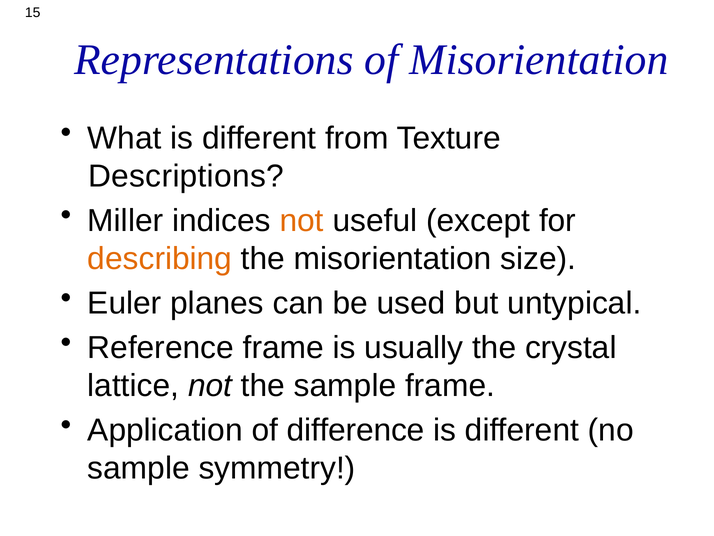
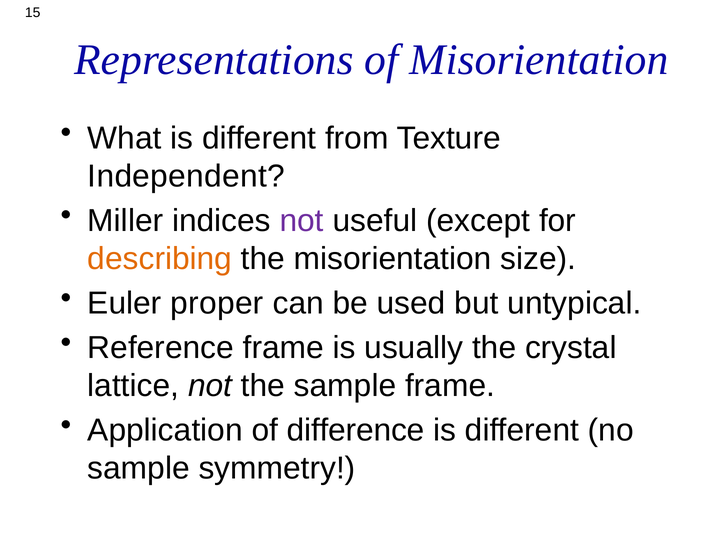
Descriptions: Descriptions -> Independent (186, 176)
not colour: orange -> purple (302, 220)
planes: planes -> proper (217, 303)
